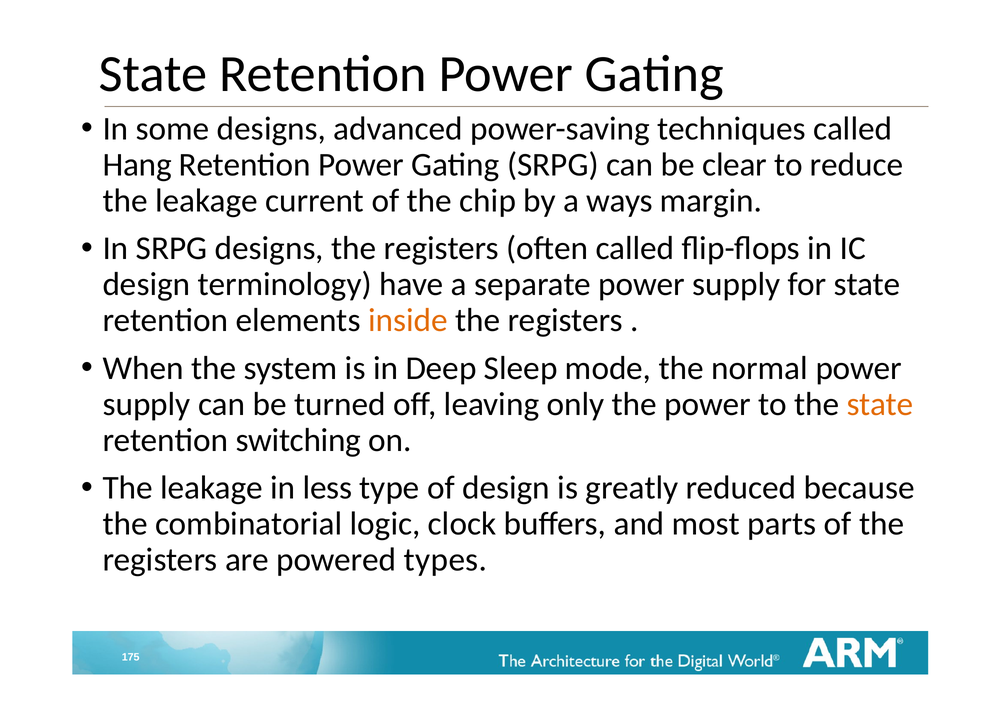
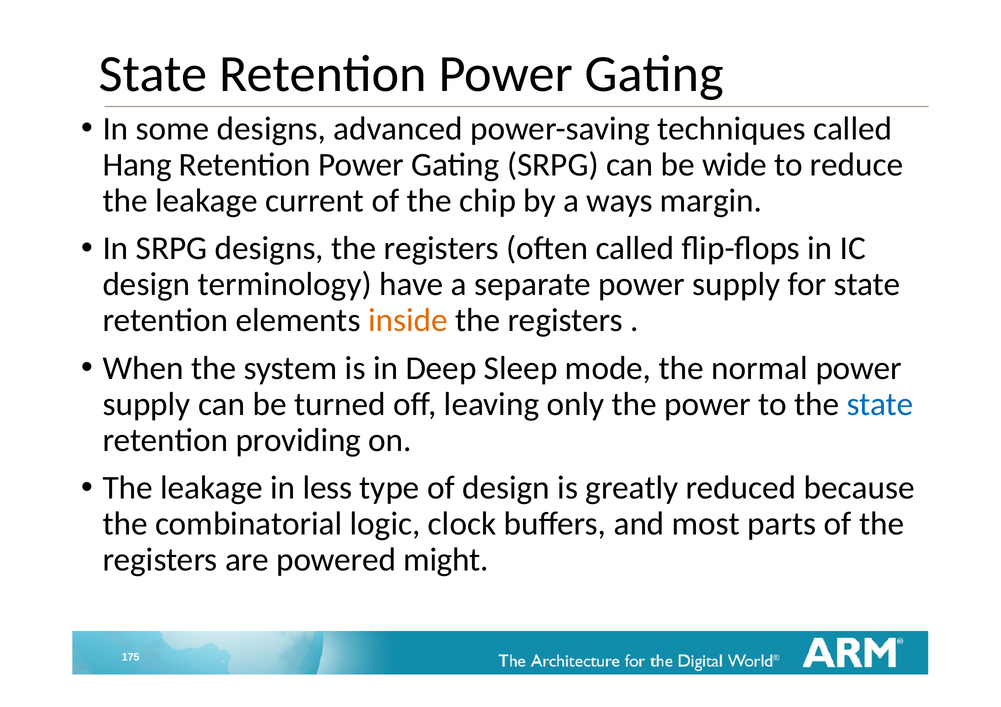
clear: clear -> wide (735, 165)
state colour: orange -> blue (880, 404)
switching: switching -> providing (298, 440)
types: types -> might (446, 560)
